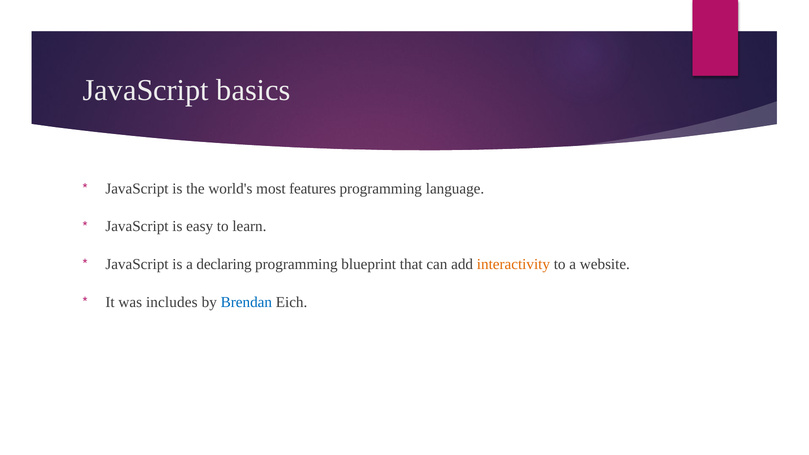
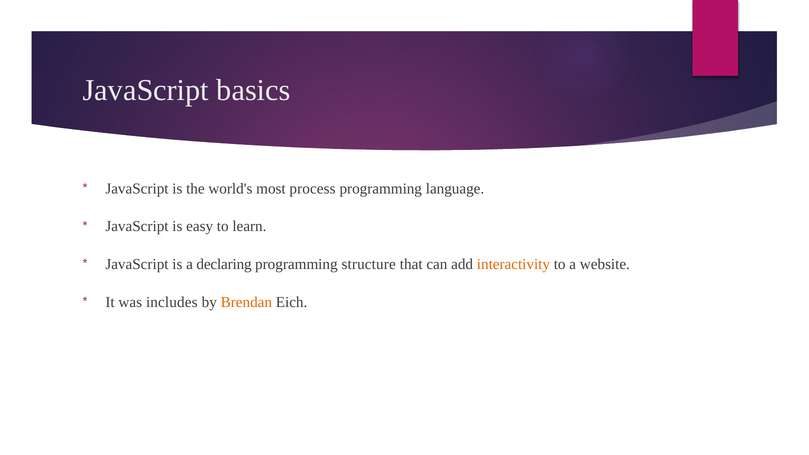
features: features -> process (313, 189)
blueprint: blueprint -> structure (369, 264)
Brendan colour: blue -> orange (246, 302)
